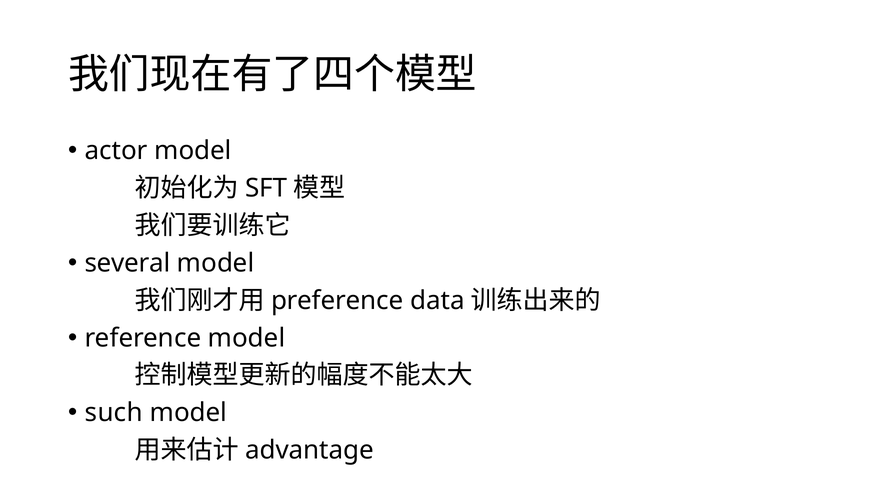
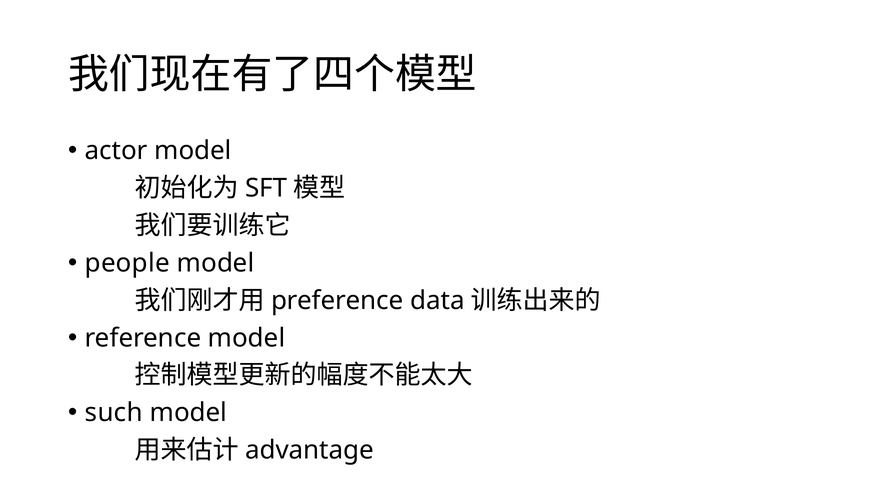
several: several -> people (127, 263)
